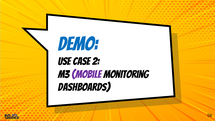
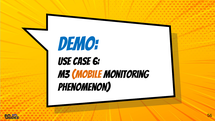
2: 2 -> 6 (96, 62)
Mobile colour: purple -> orange (86, 74)
Dashboards: Dashboards -> Phenomenon (84, 87)
